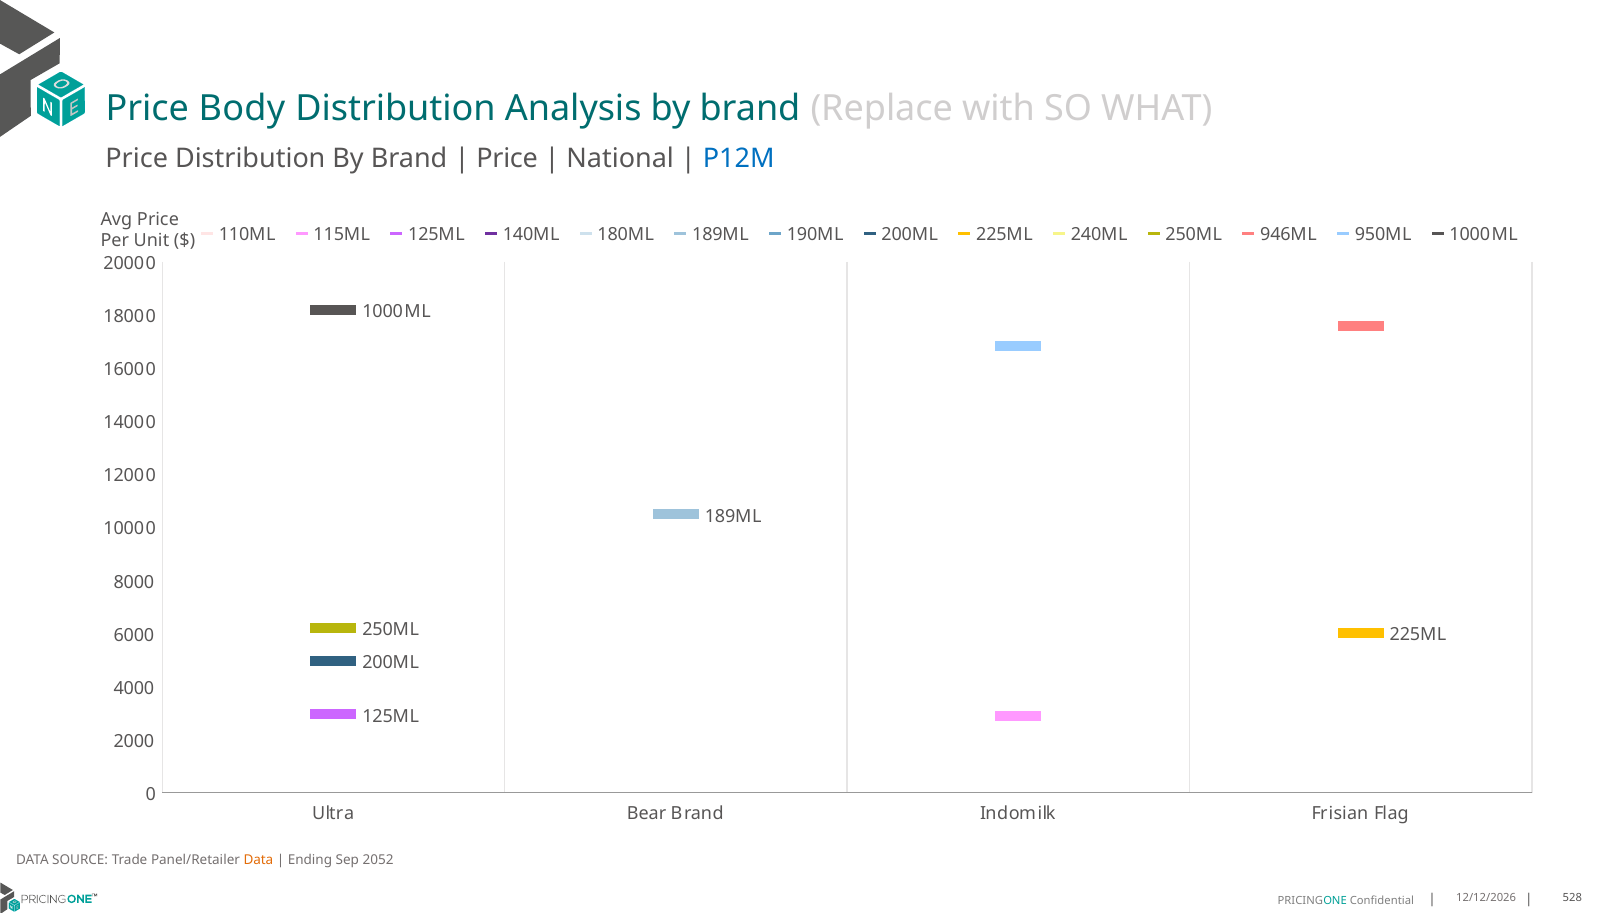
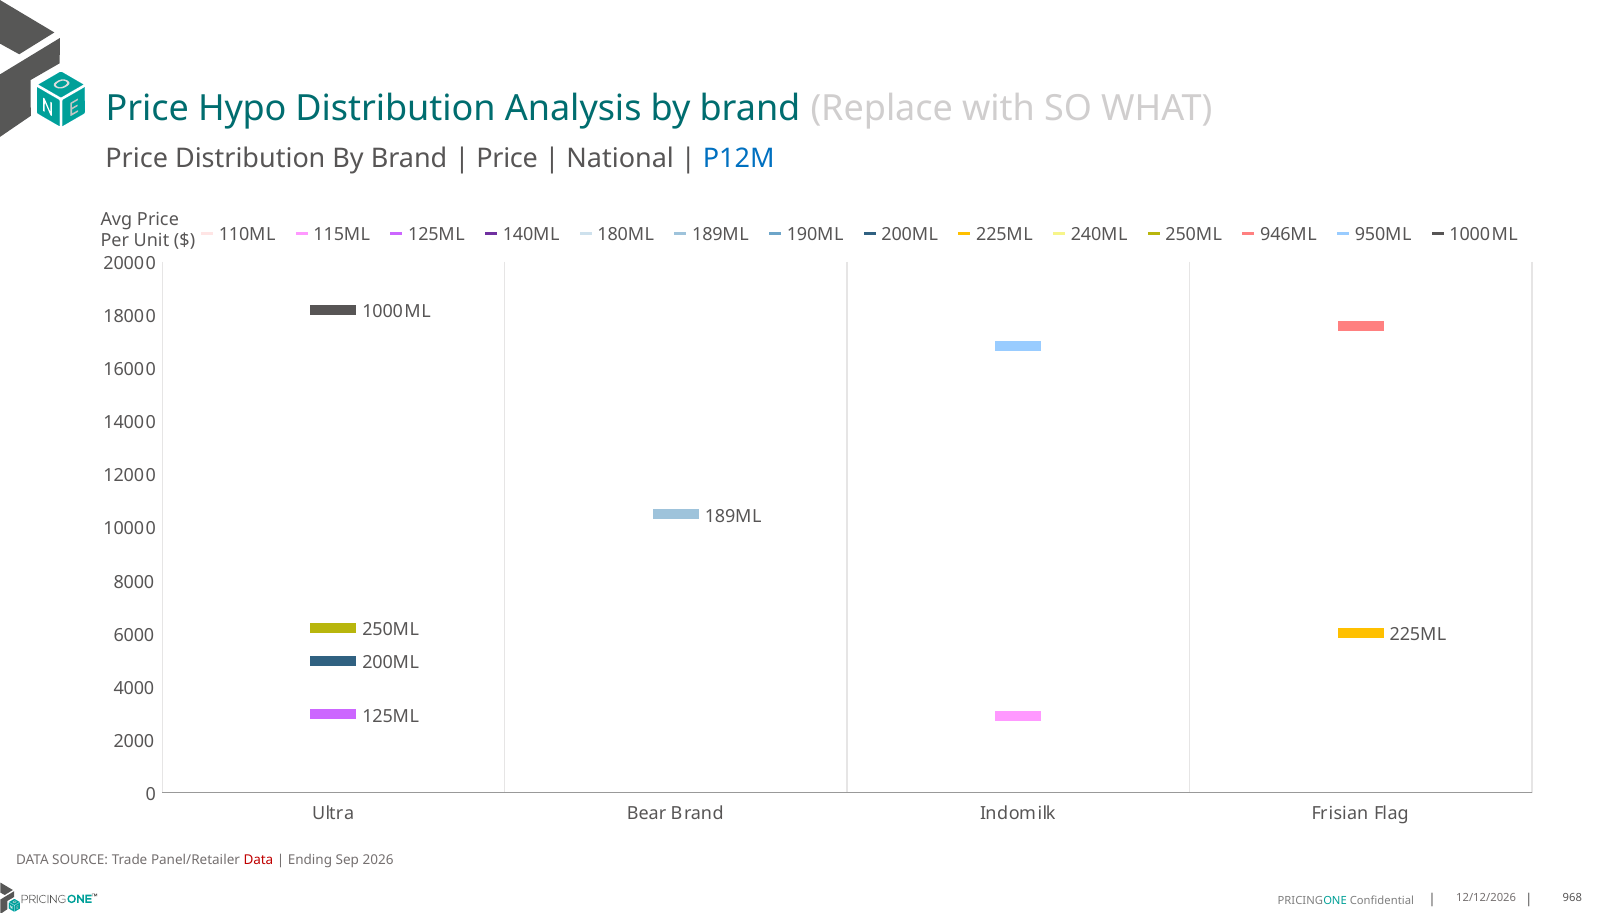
Body: Body -> Hypo (242, 109)
Data colour: orange -> red (258, 859)
2052: 2052 -> 2026 (378, 859)
528: 528 -> 968 (1572, 897)
